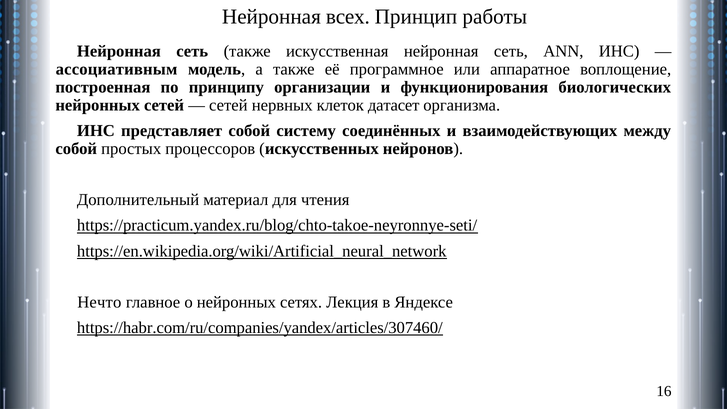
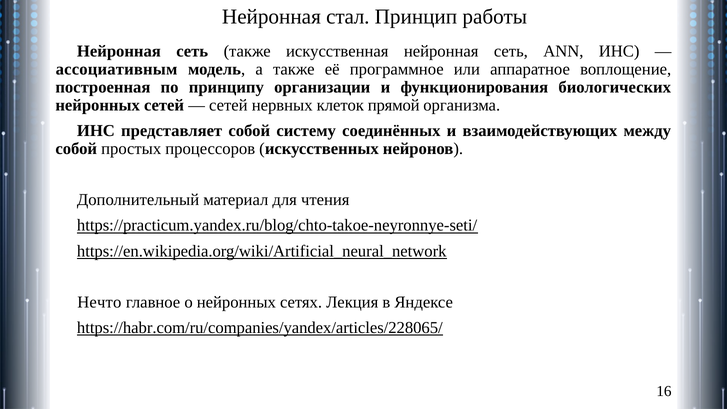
всех: всех -> стал (348, 17)
датасет: датасет -> прямой (394, 105)
https://habr.com/ru/companies/yandex/articles/307460/: https://habr.com/ru/companies/yandex/articles/307460/ -> https://habr.com/ru/companies/yandex/articles/228065/ (260, 328)
